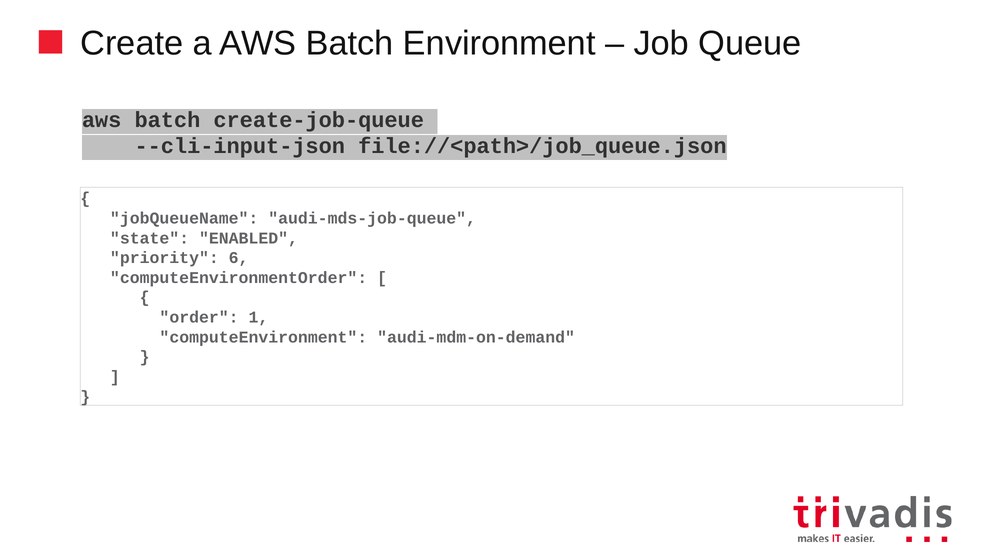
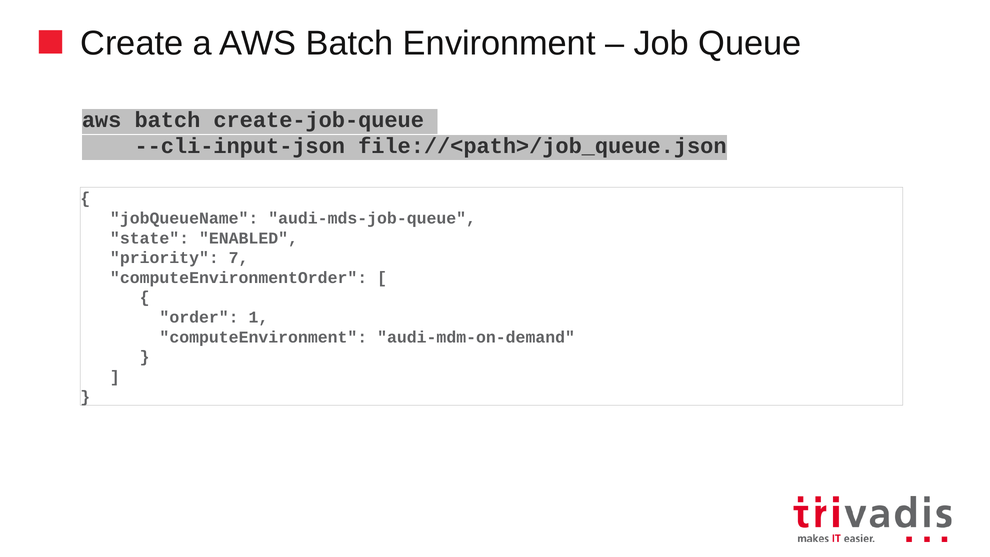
6: 6 -> 7 (239, 258)
